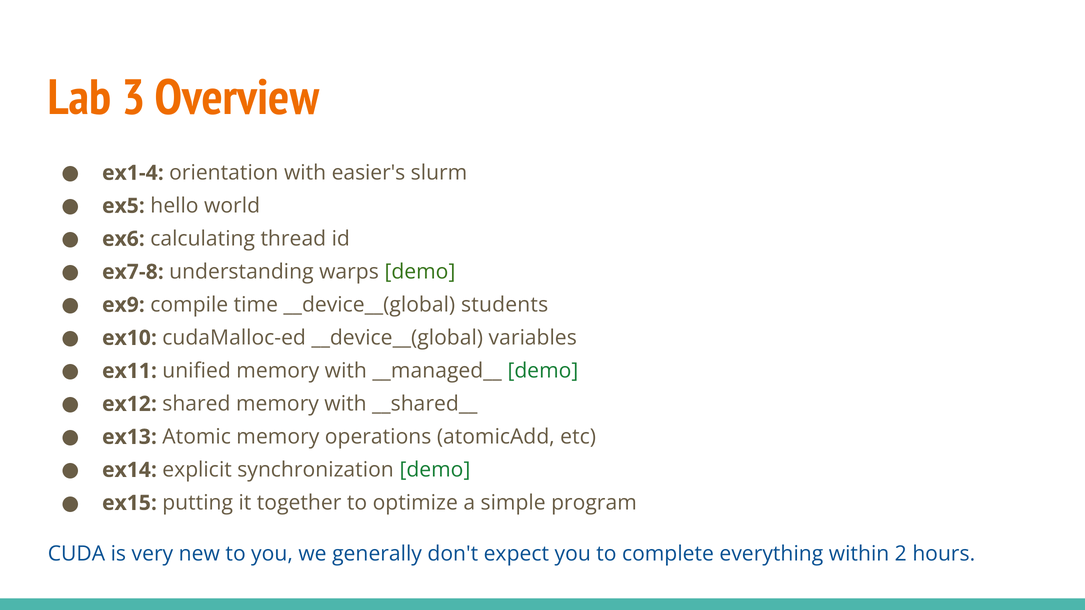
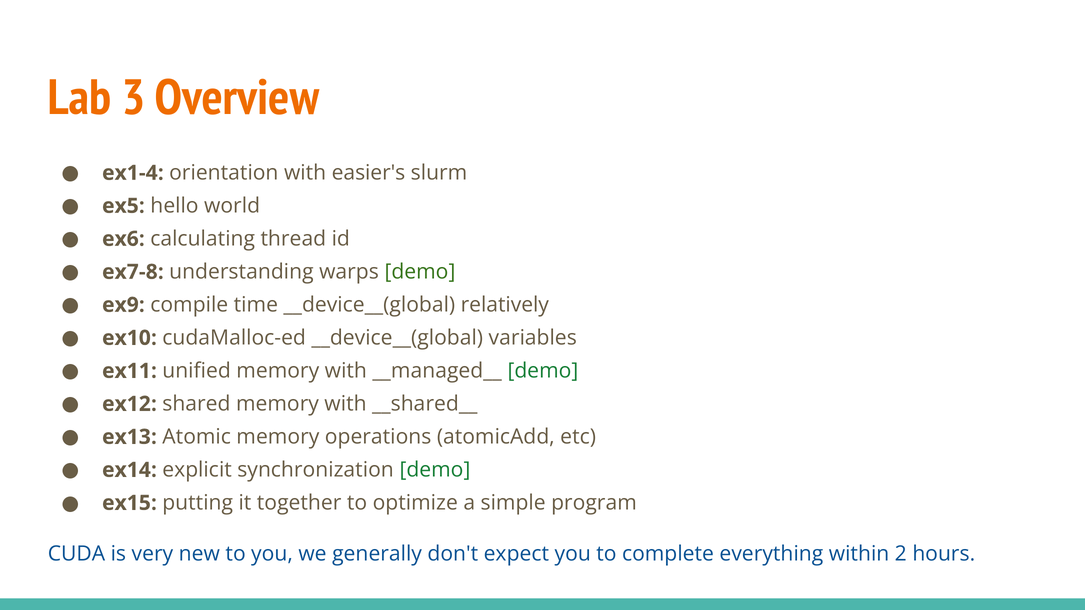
students: students -> relatively (505, 305)
